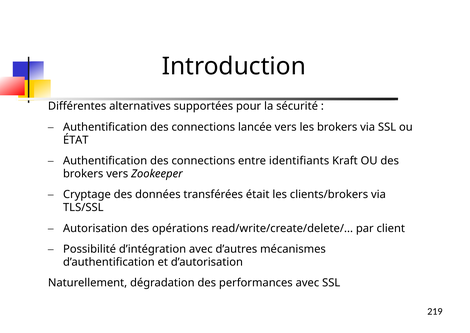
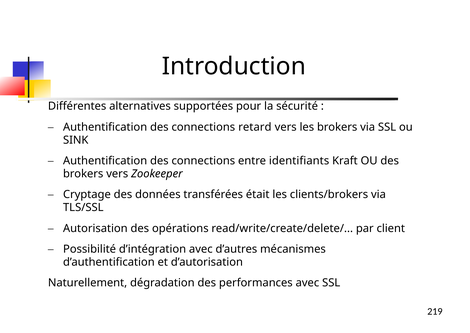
lancée: lancée -> retard (255, 127)
ÉTAT: ÉTAT -> SINK (76, 140)
